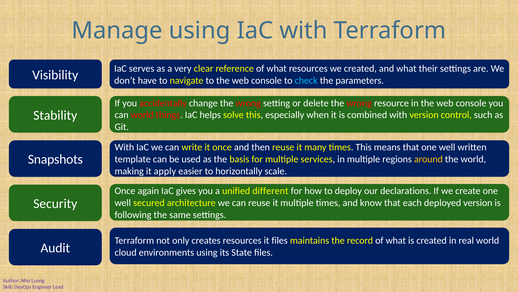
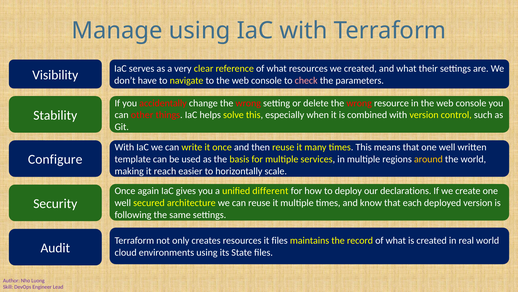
check colour: light blue -> pink (306, 80)
can world: world -> other (142, 115)
Snapshots: Snapshots -> Configure (55, 159)
apply: apply -> reach (165, 171)
